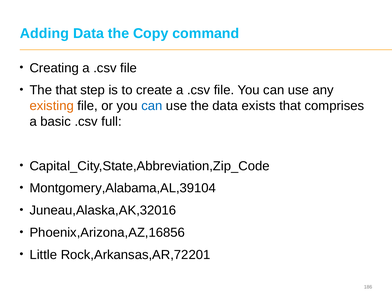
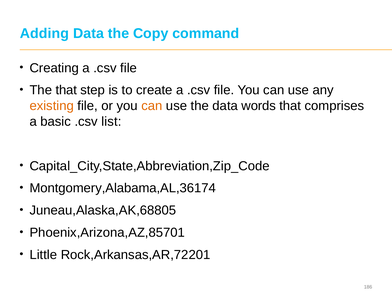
can colour: blue -> orange (152, 106)
exists: exists -> words (259, 106)
full: full -> list (111, 122)
Montgomery,Alabama,AL,39104: Montgomery,Alabama,AL,39104 -> Montgomery,Alabama,AL,36174 (123, 188)
Juneau,Alaska,AK,32016: Juneau,Alaska,AK,32016 -> Juneau,Alaska,AK,68805 (103, 210)
Phoenix,Arizona,AZ,16856: Phoenix,Arizona,AZ,16856 -> Phoenix,Arizona,AZ,85701 (107, 233)
